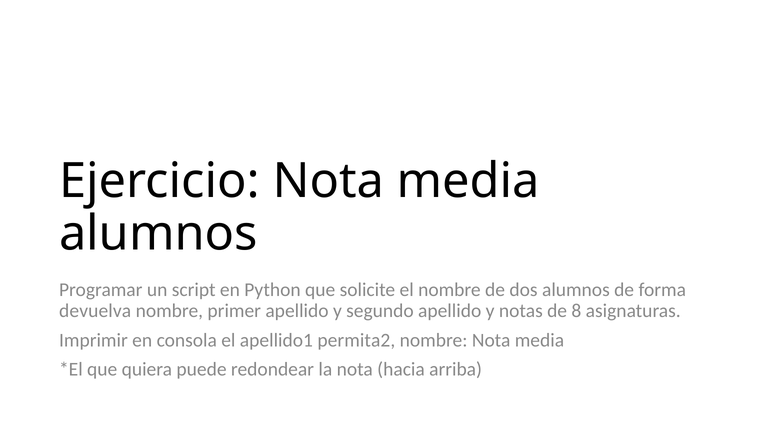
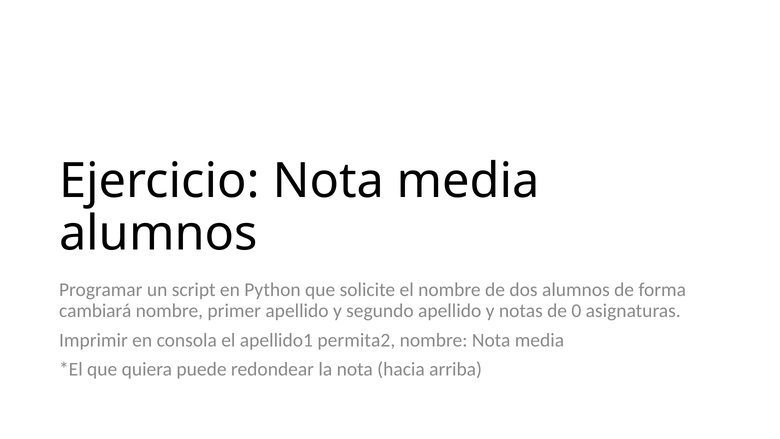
devuelva: devuelva -> cambiará (95, 311)
8: 8 -> 0 (576, 311)
